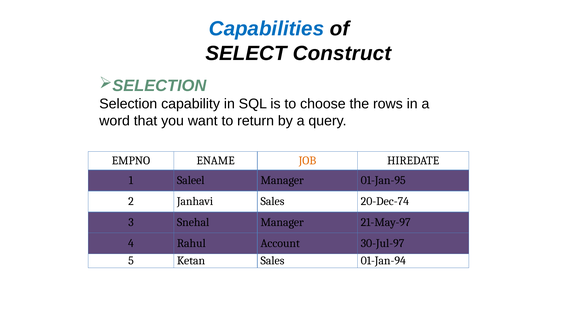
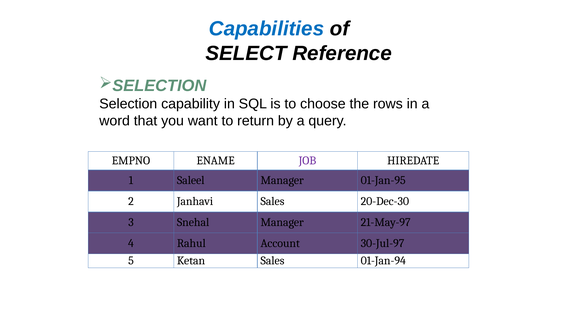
Construct: Construct -> Reference (342, 53)
JOB colour: orange -> purple (307, 161)
20-Dec-74: 20-Dec-74 -> 20-Dec-30 (385, 202)
